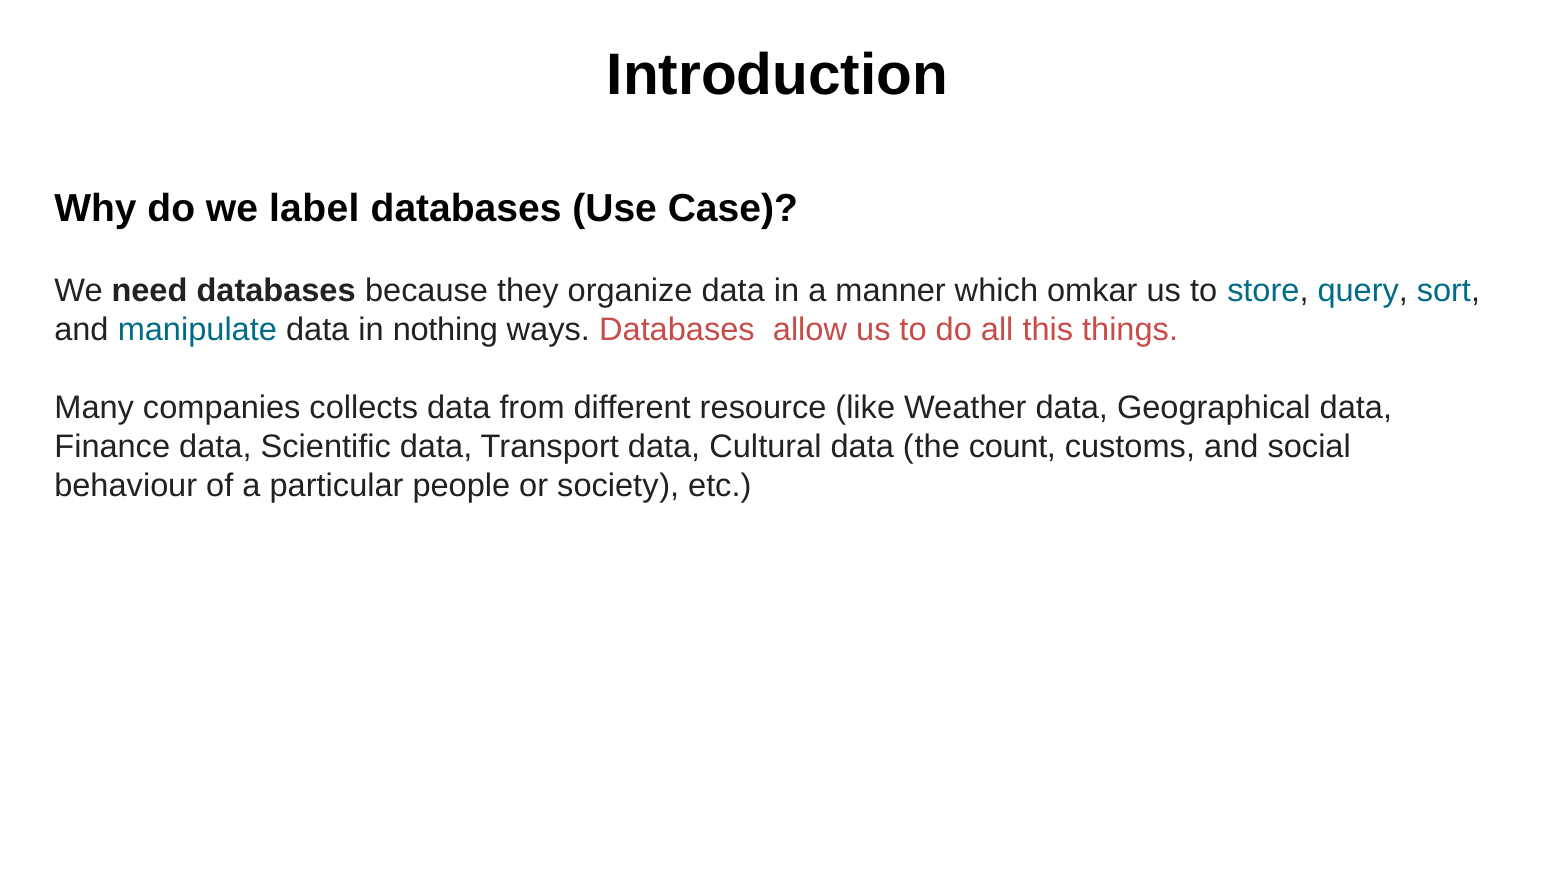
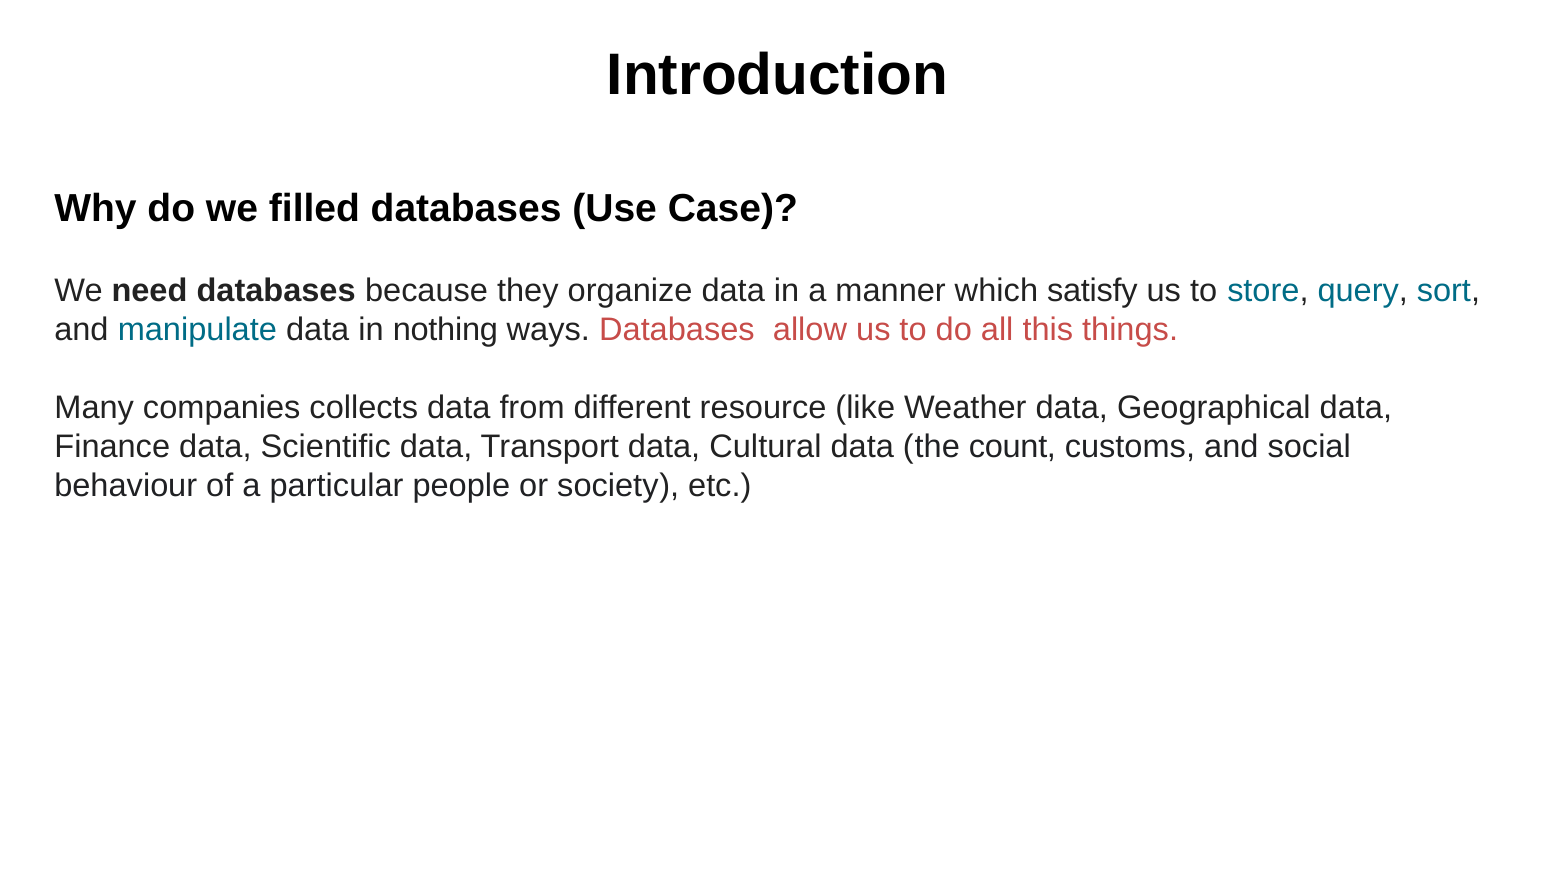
label: label -> filled (314, 209)
omkar: omkar -> satisfy (1092, 290)
